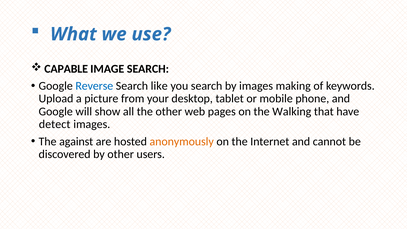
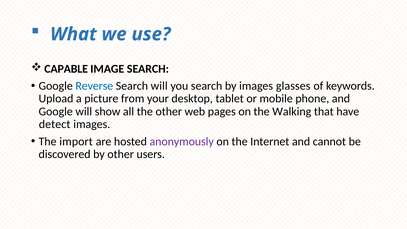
Search like: like -> will (159, 86)
making: making -> glasses (293, 86)
against: against -> import (76, 141)
anonymously colour: orange -> purple (182, 141)
